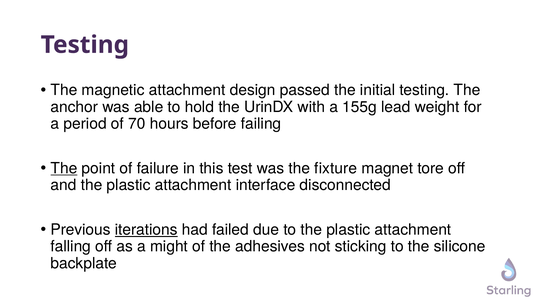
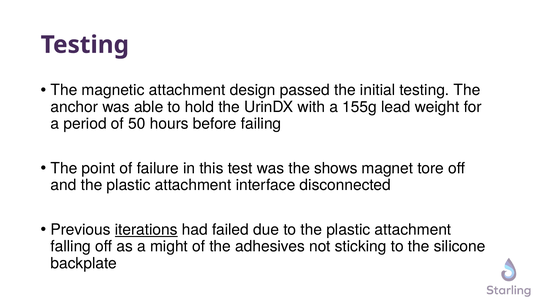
70: 70 -> 50 (137, 124)
The underline: present -> none (64, 168)
fixture: fixture -> shows (336, 168)
